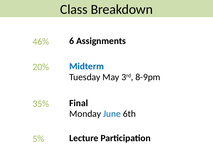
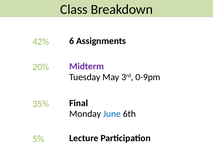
46%: 46% -> 42% (41, 42)
Midterm colour: blue -> purple (87, 66)
8-9pm: 8-9pm -> 0-9pm (148, 77)
